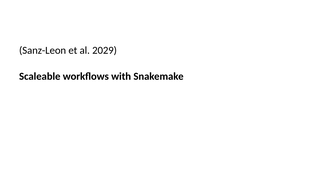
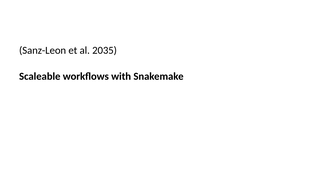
2029: 2029 -> 2035 (105, 50)
